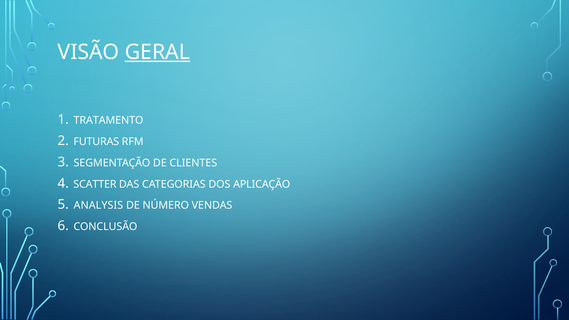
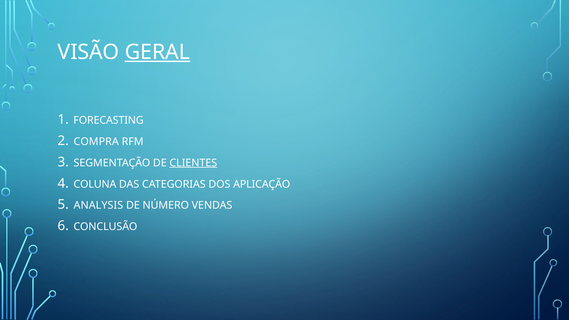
TRATAMENTO: TRATAMENTO -> FORECASTING (109, 120)
FUTURAS: FUTURAS -> COMPRA (96, 142)
CLIENTES underline: none -> present (193, 163)
SCATTER: SCATTER -> COLUNA (95, 184)
